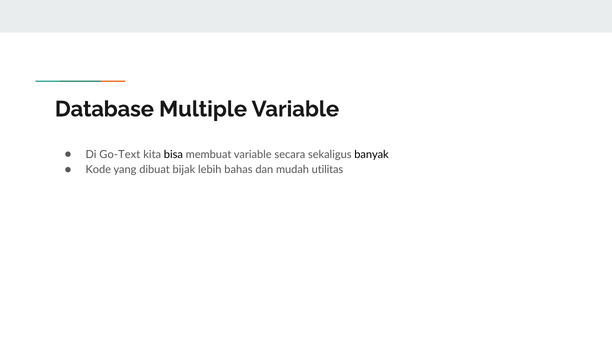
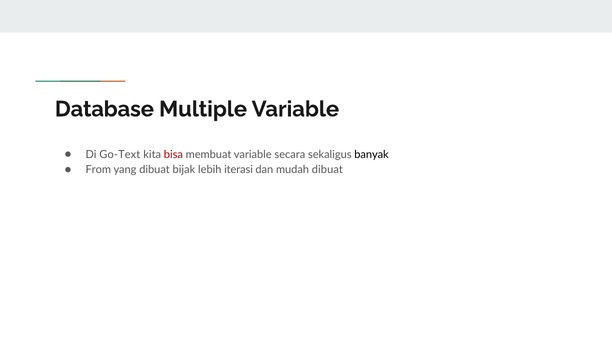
bisa colour: black -> red (173, 155)
Kode: Kode -> From (98, 170)
bahas: bahas -> iterasi (239, 170)
mudah utilitas: utilitas -> dibuat (327, 170)
